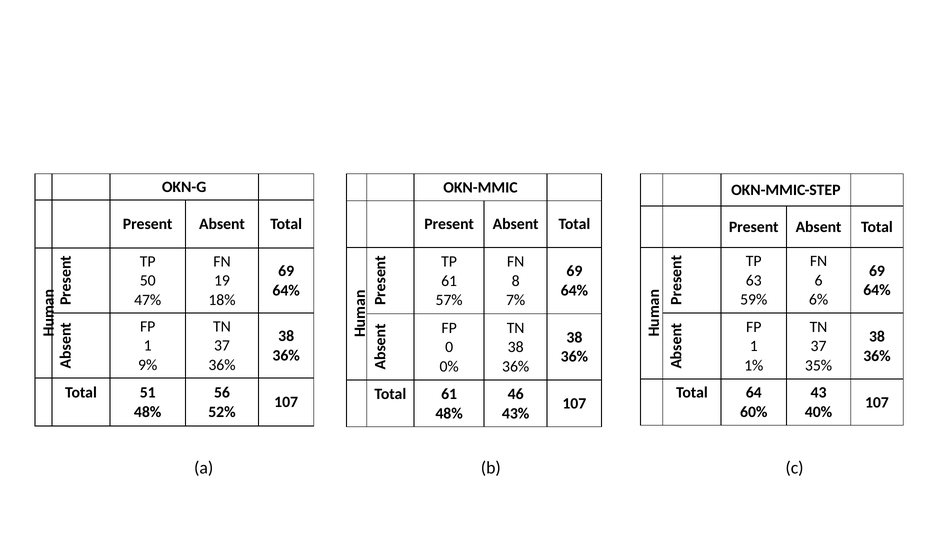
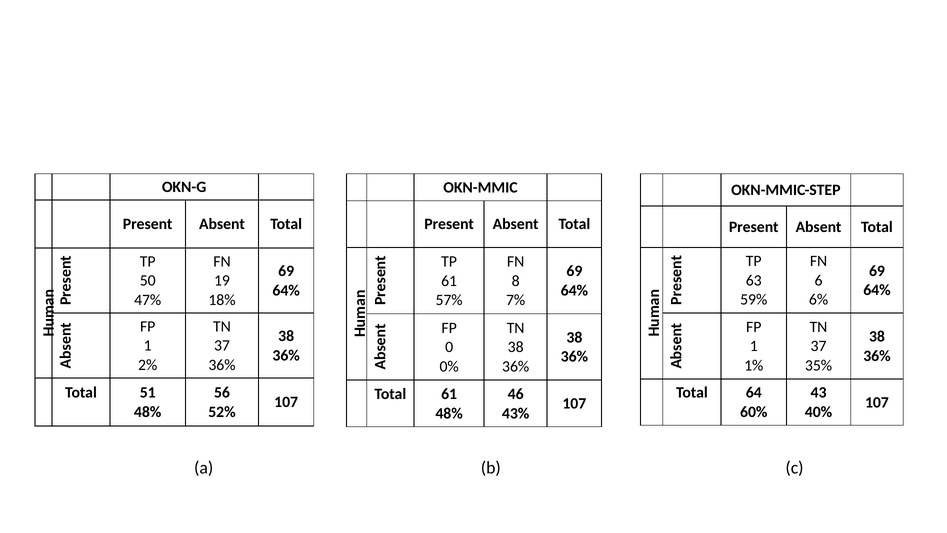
9%: 9% -> 2% (148, 365)
